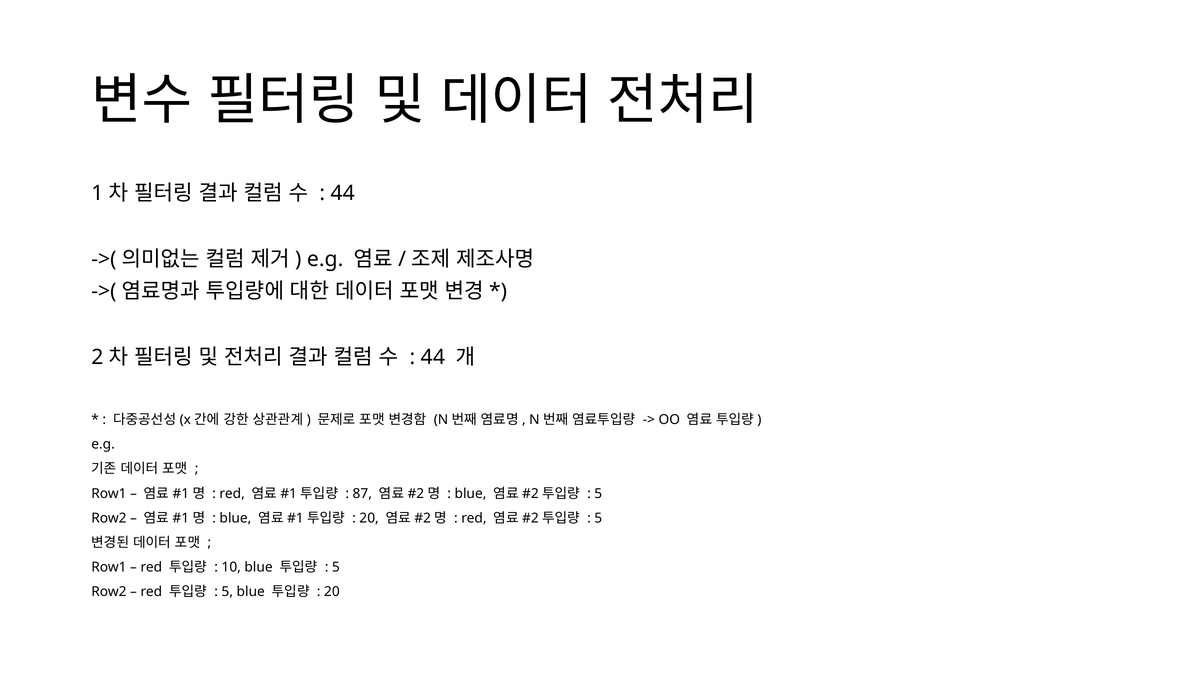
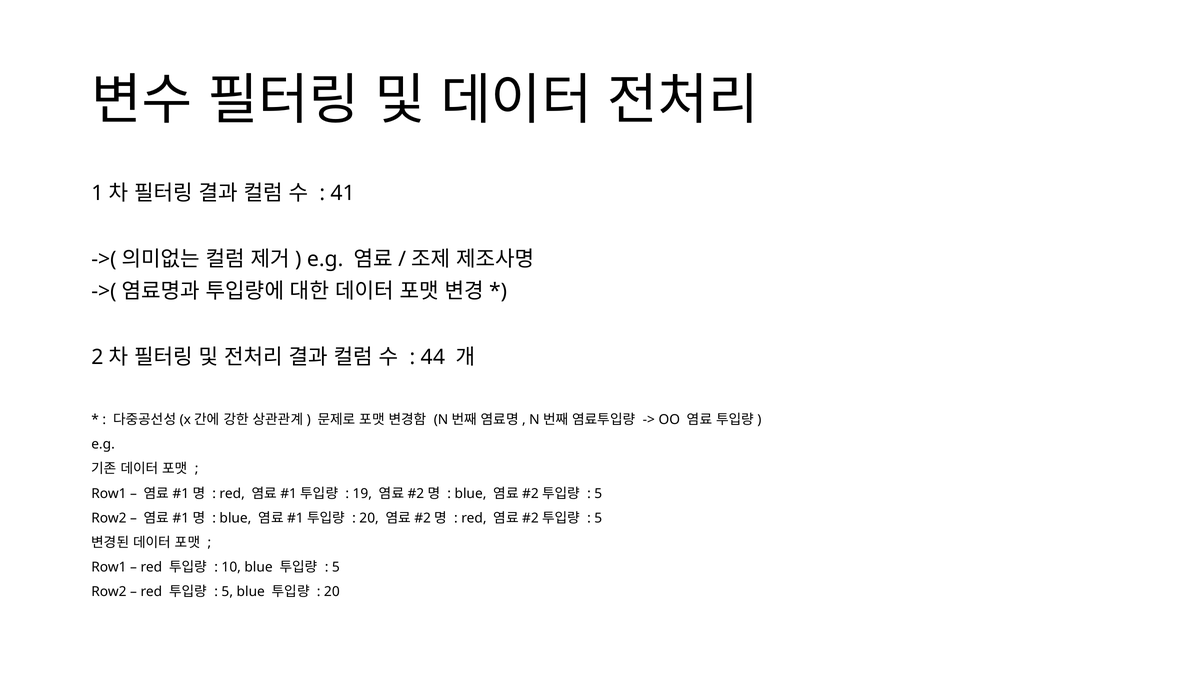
44: 44 -> 41 (343, 193)
87: 87 -> 19 (362, 493)
